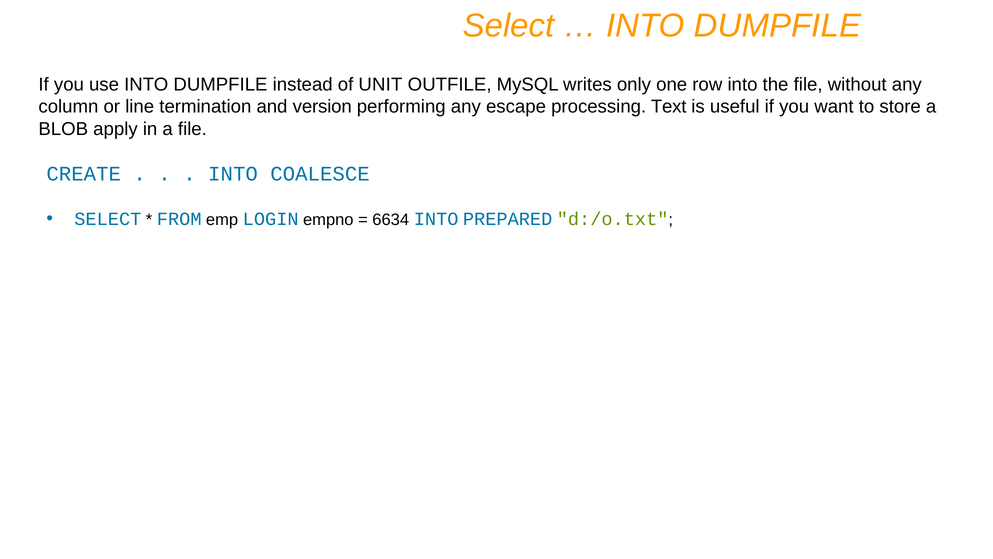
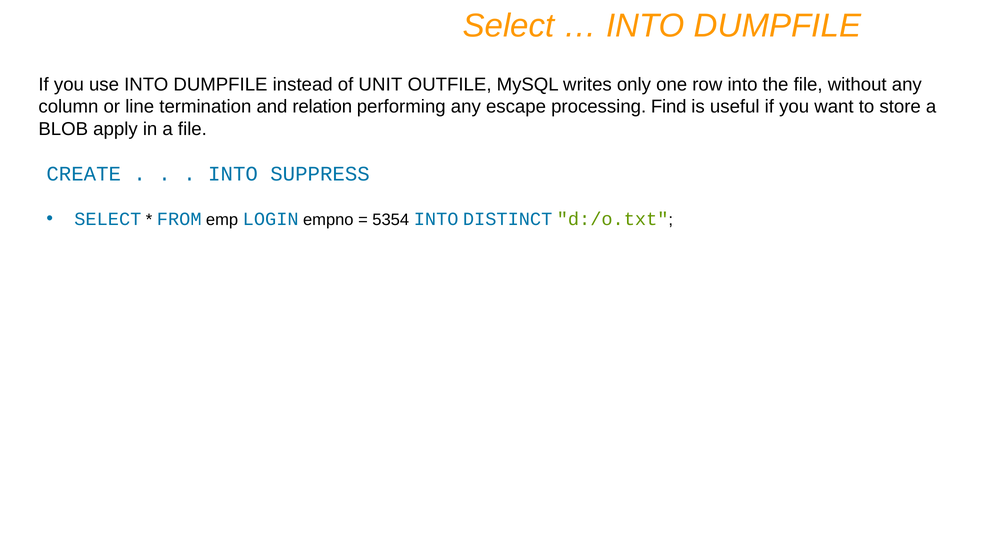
version: version -> relation (322, 107)
Text: Text -> Find (669, 107)
COALESCE: COALESCE -> SUPPRESS (320, 174)
6634: 6634 -> 5354 (391, 220)
PREPARED: PREPARED -> DISTINCT (508, 219)
